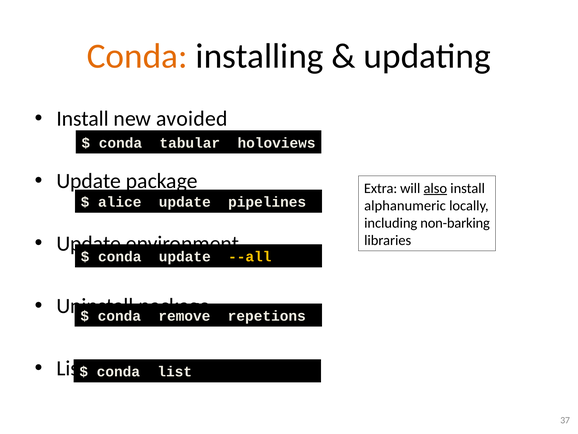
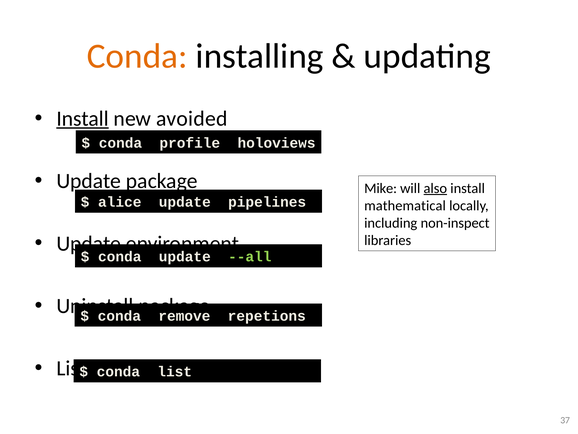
Install underline: none -> present (83, 119)
tabular: tabular -> profile (190, 143)
Extra: Extra -> Mike (381, 188)
alphanumeric: alphanumeric -> mathematical (405, 205)
non-barking: non-barking -> non-inspect (455, 223)
--all colour: yellow -> light green (250, 257)
